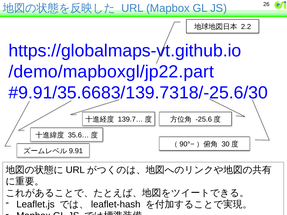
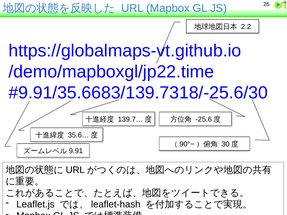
/demo/mapboxgl/jp22.part: /demo/mapboxgl/jp22.part -> /demo/mapboxgl/jp22.time (111, 72)
